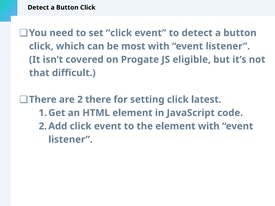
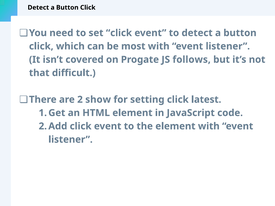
eligible: eligible -> follows (192, 60)
2 there: there -> show (98, 100)
